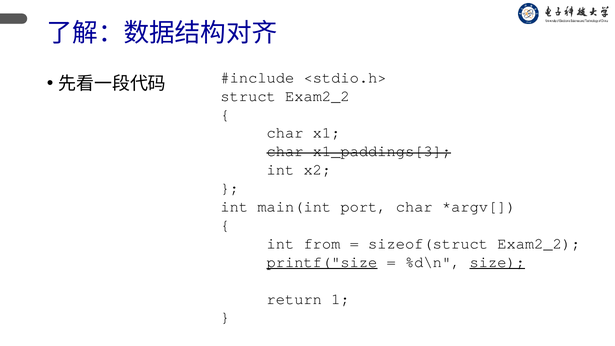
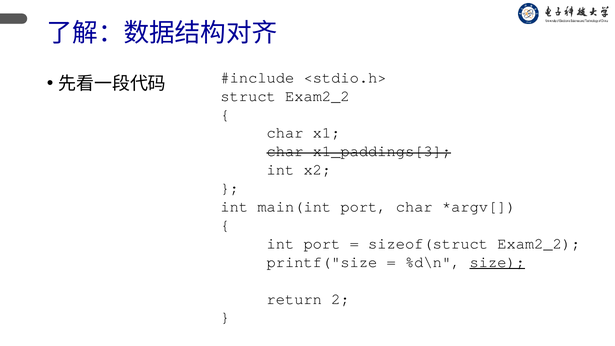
int from: from -> port (322, 244)
printf("size underline: present -> none (322, 262)
1: 1 -> 2 (340, 299)
